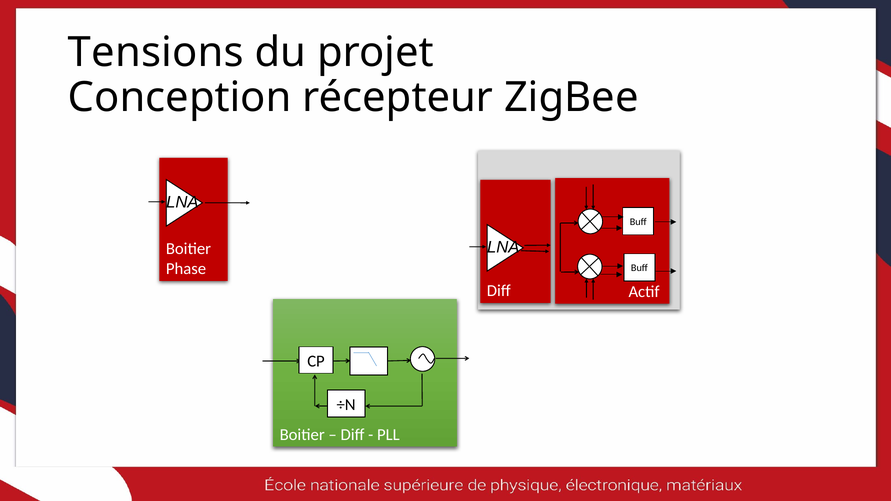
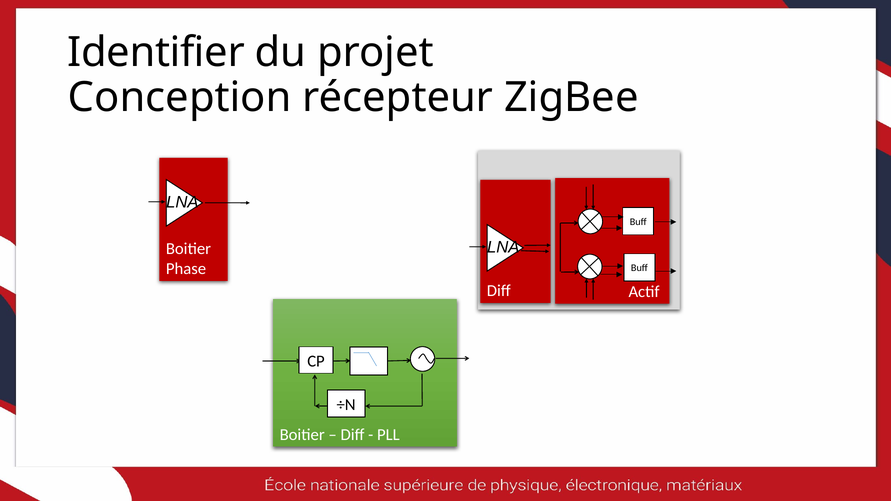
Tensions: Tensions -> Identifier (156, 52)
